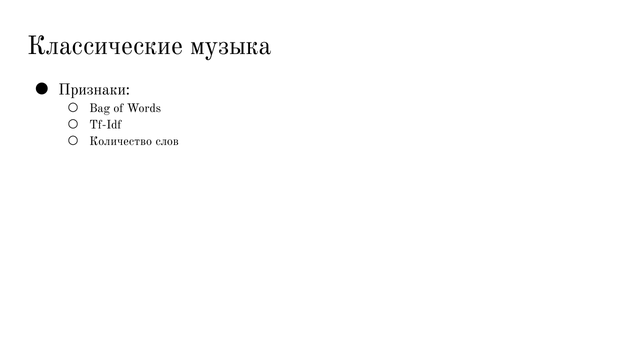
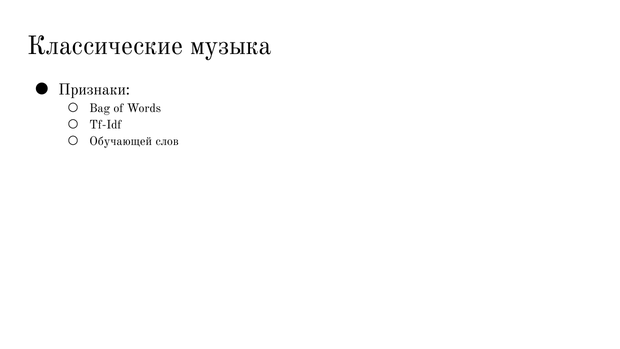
Количество: Количество -> Обучающей (121, 141)
